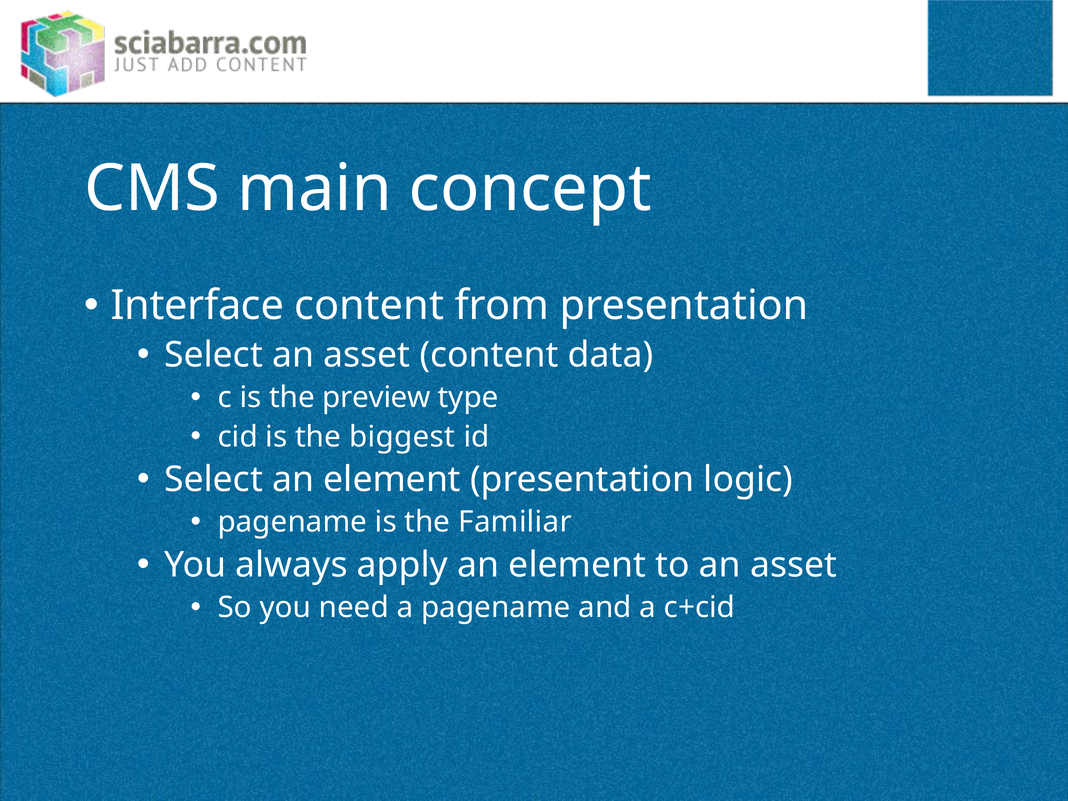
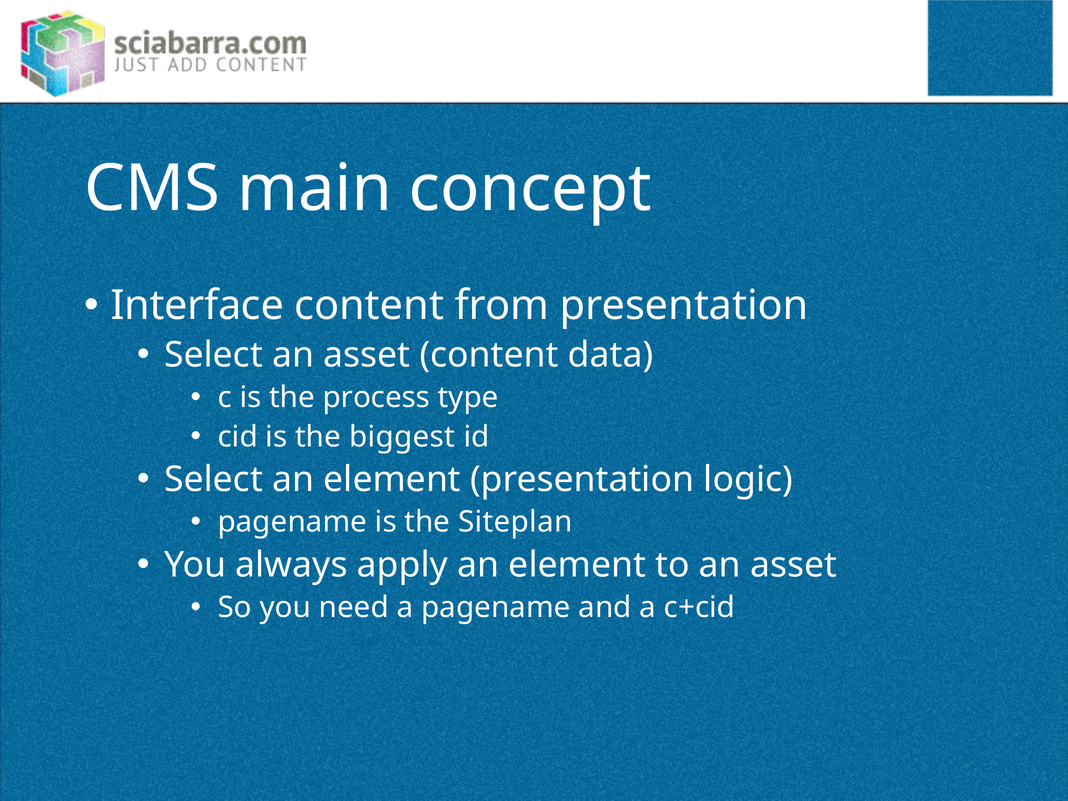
preview: preview -> process (376, 397)
Familiar: Familiar -> Siteplan (515, 522)
